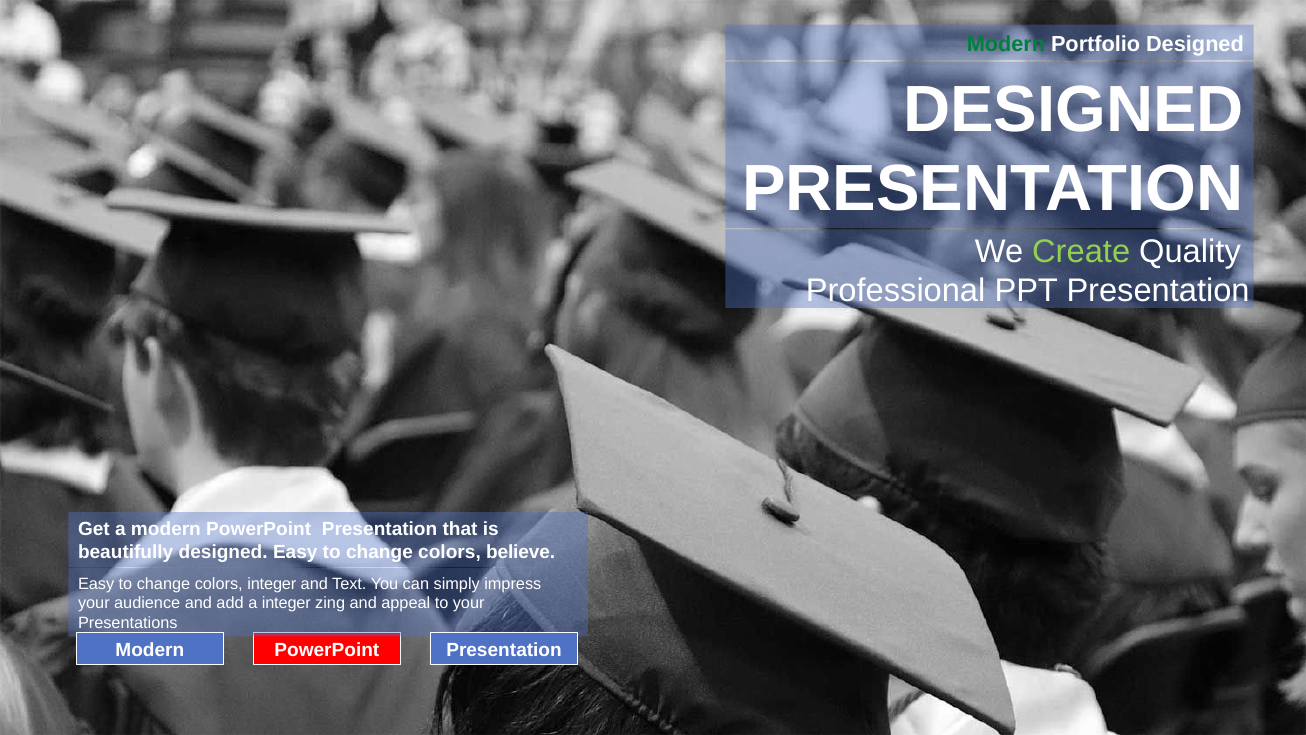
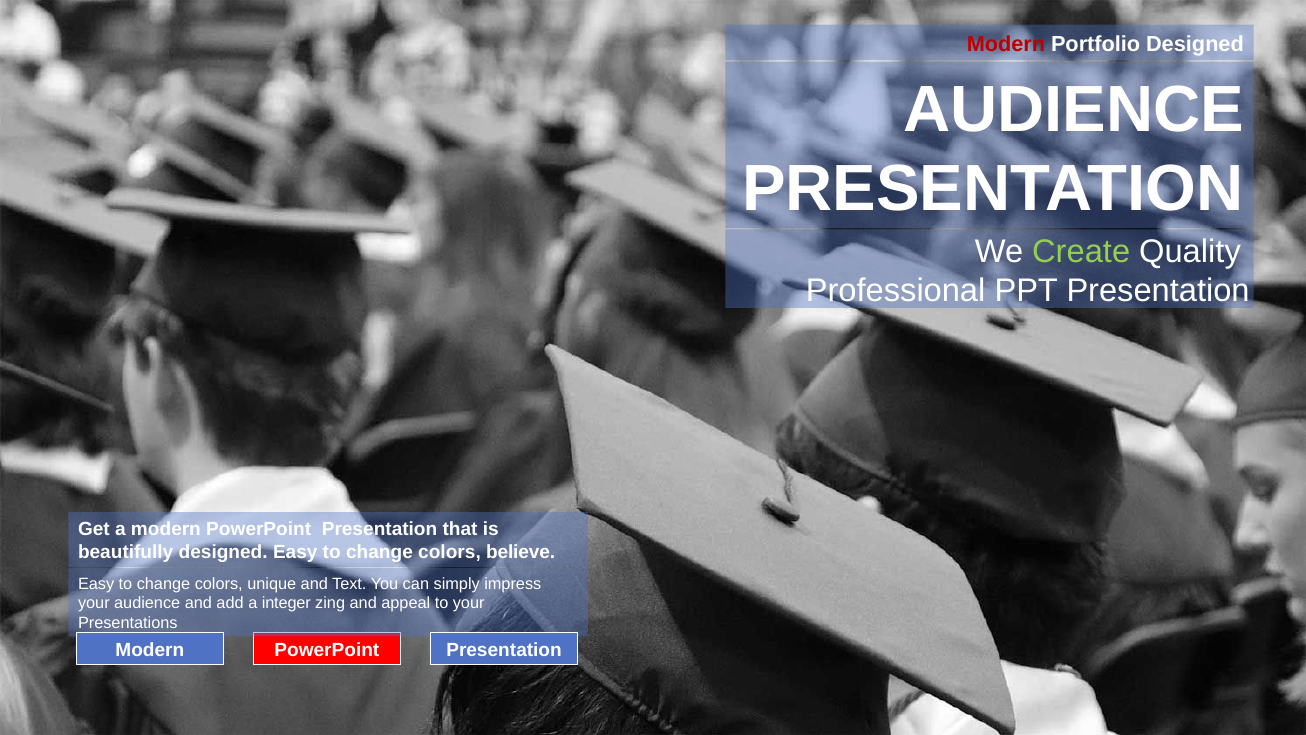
Modern colour: green -> red (1006, 44)
DESIGNED: DESIGNED -> AUDIENCE (1073, 110)
colors integer: integer -> unique (272, 584)
